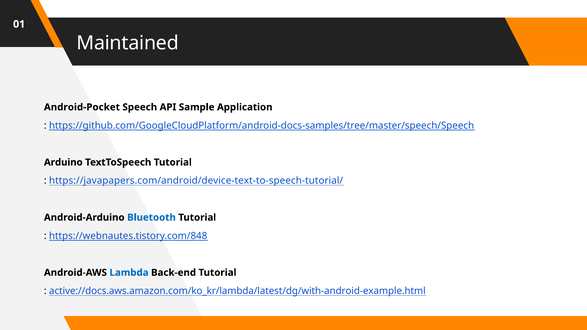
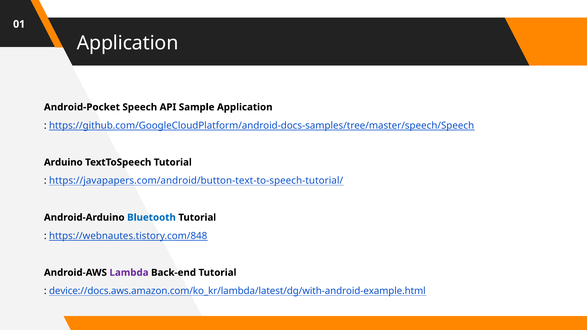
Maintained: Maintained -> Application (128, 43)
https://javapapers.com/android/device-text-to-speech-tutorial/: https://javapapers.com/android/device-text-to-speech-tutorial/ -> https://javapapers.com/android/button-text-to-speech-tutorial/ (196, 181)
Lambda colour: blue -> purple (129, 273)
active://docs.aws.amazon.com/ko_kr/lambda/latest/dg/with-android-example.html: active://docs.aws.amazon.com/ko_kr/lambda/latest/dg/with-android-example.html -> device://docs.aws.amazon.com/ko_kr/lambda/latest/dg/with-android-example.html (237, 291)
